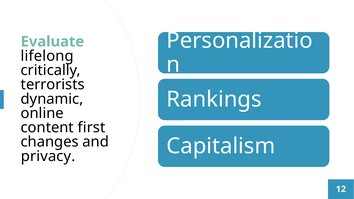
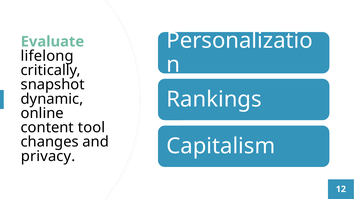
terrorists: terrorists -> snapshot (53, 85)
first: first -> tool (92, 128)
